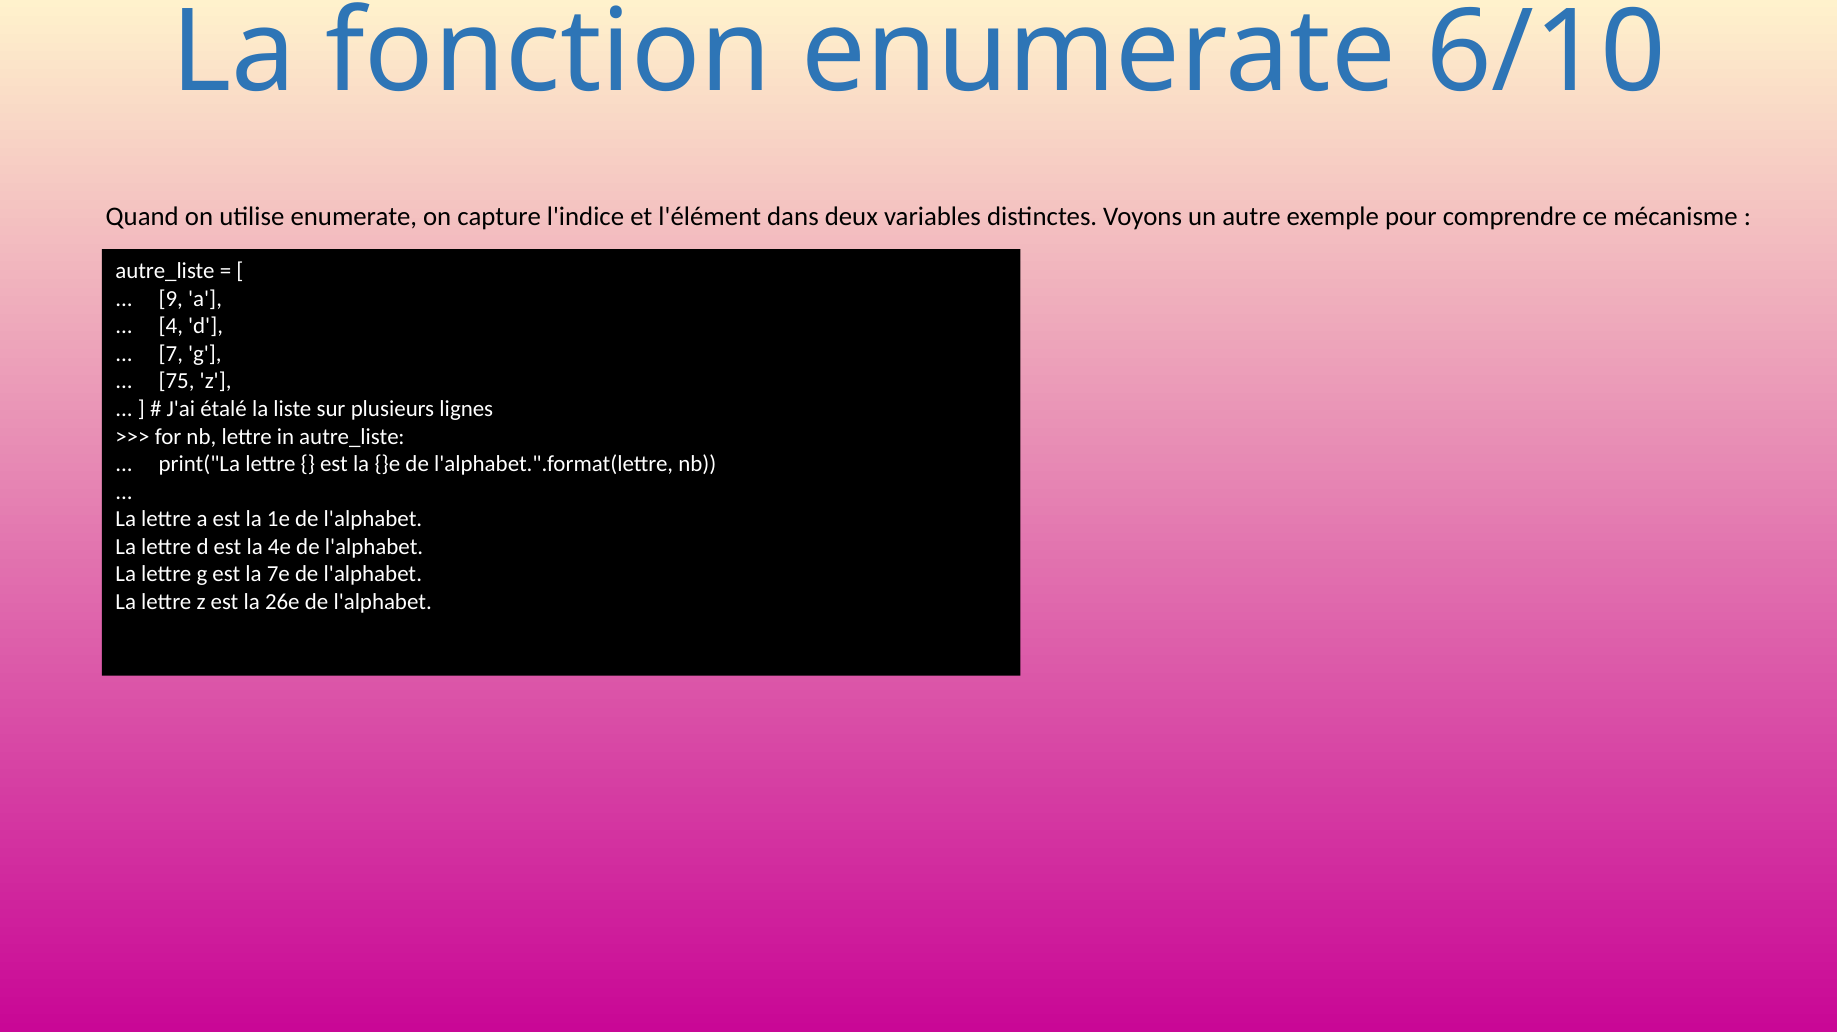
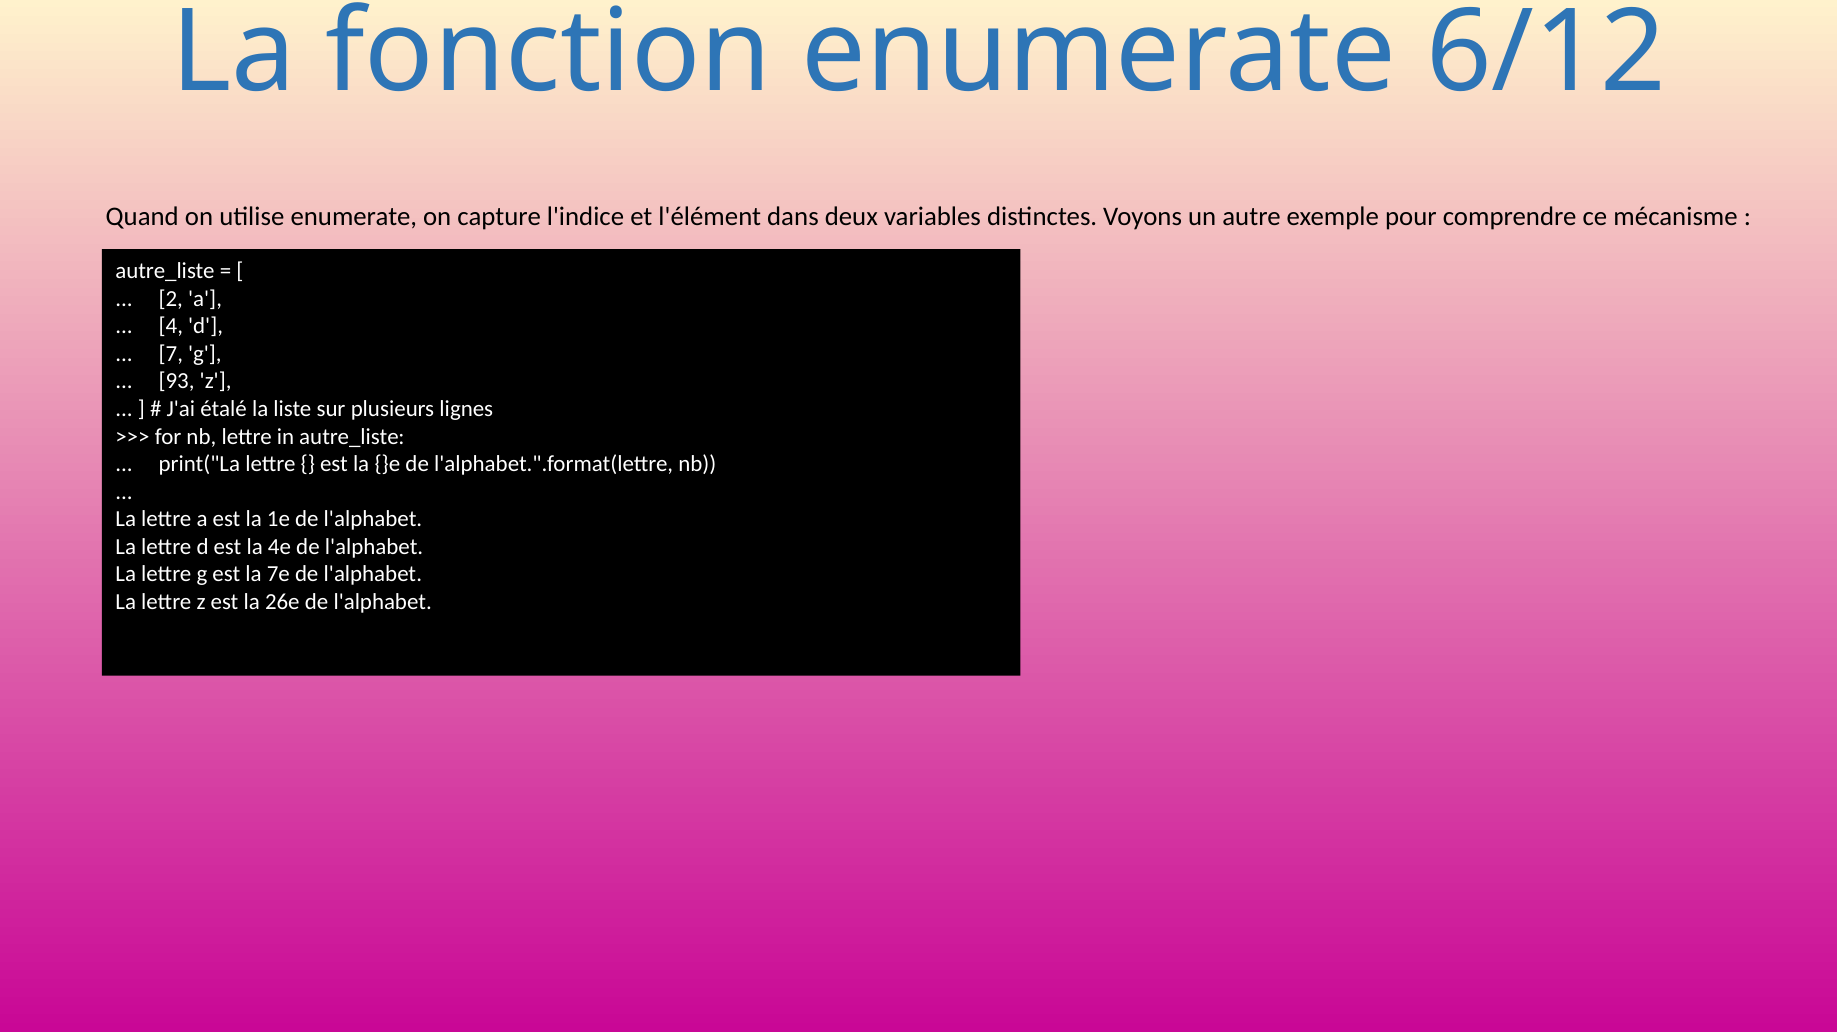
6/10: 6/10 -> 6/12 (1546, 53)
9: 9 -> 2 (171, 299)
75: 75 -> 93 (177, 381)
